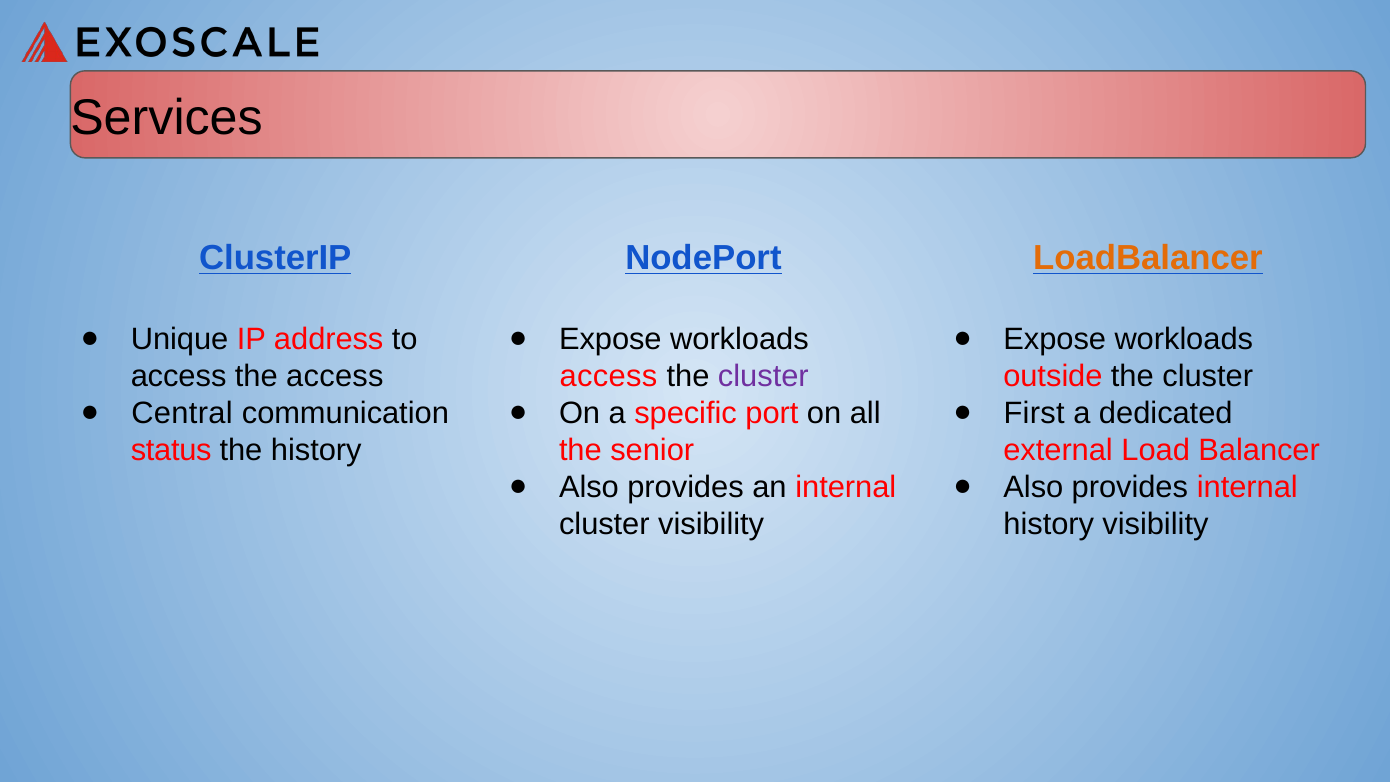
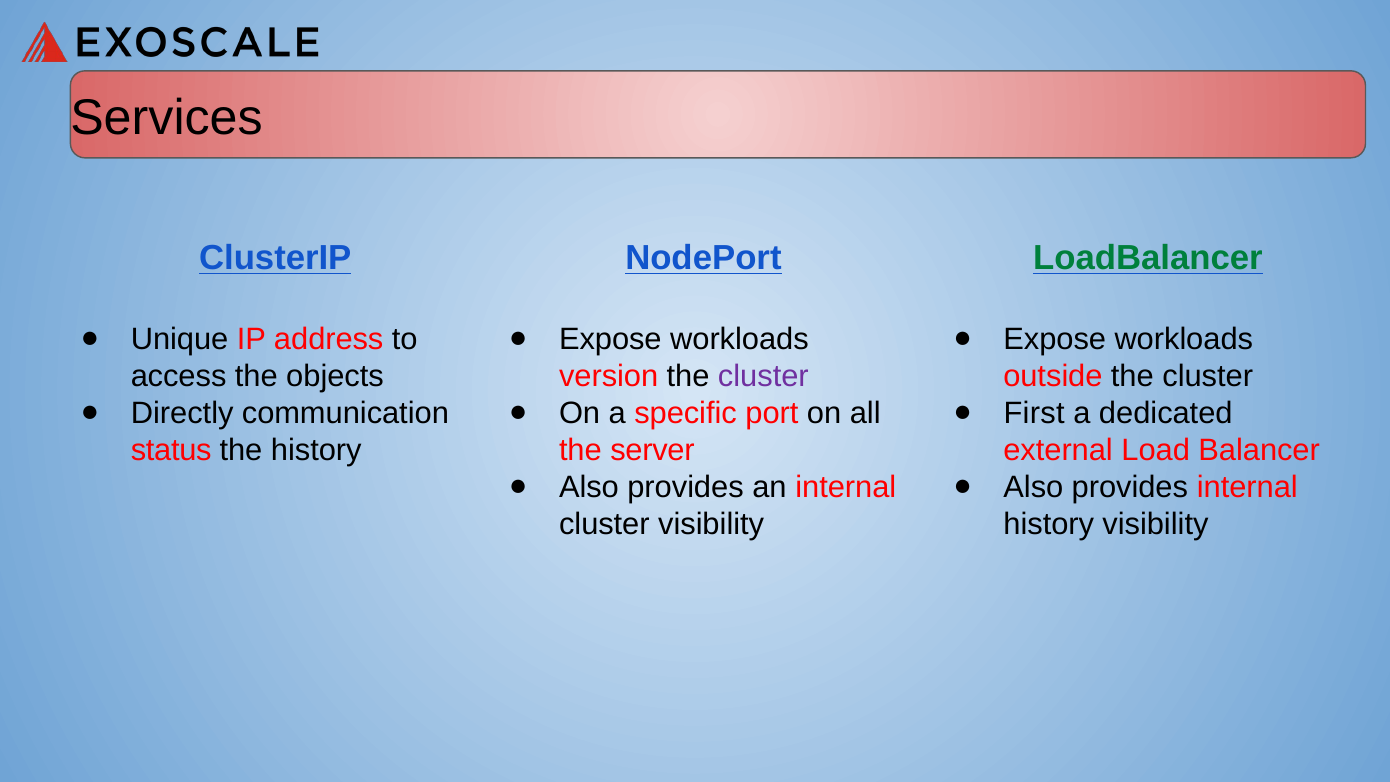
LoadBalancer colour: orange -> green (1148, 258)
the access: access -> objects (335, 376)
access: access -> version (609, 376)
Central: Central -> Directly (182, 413)
senior: senior -> server (652, 450)
